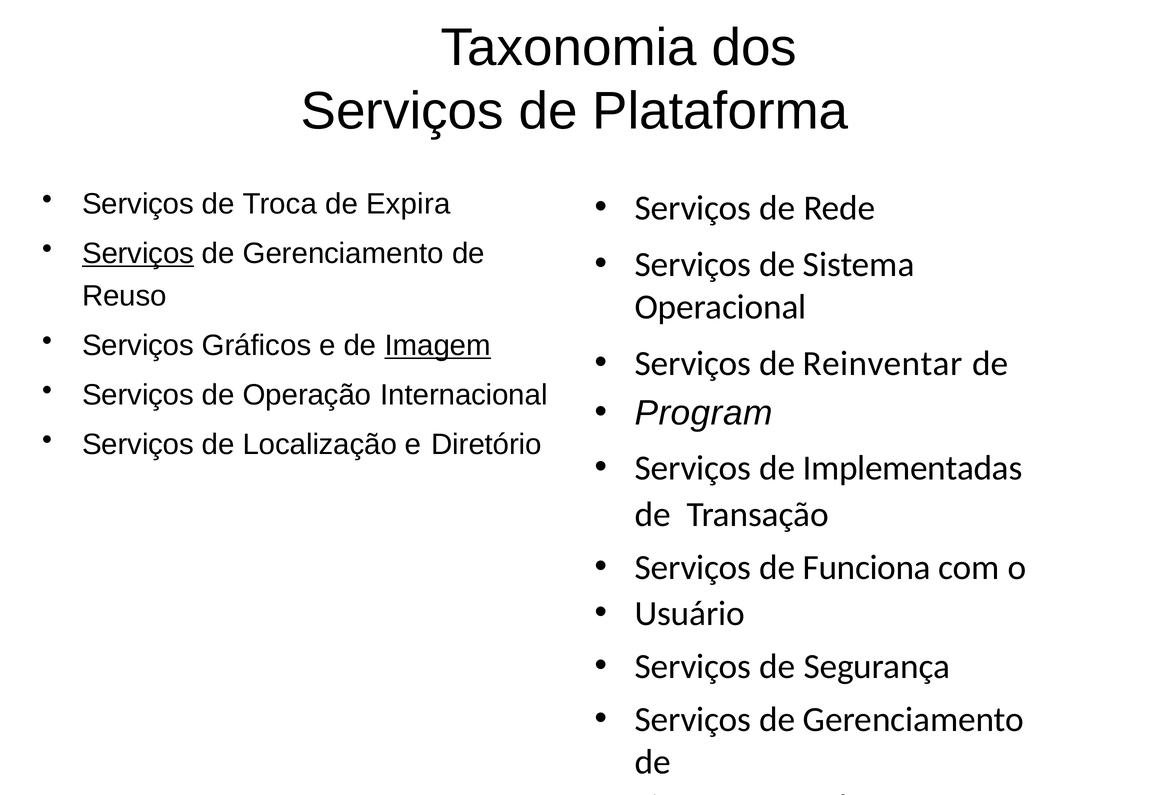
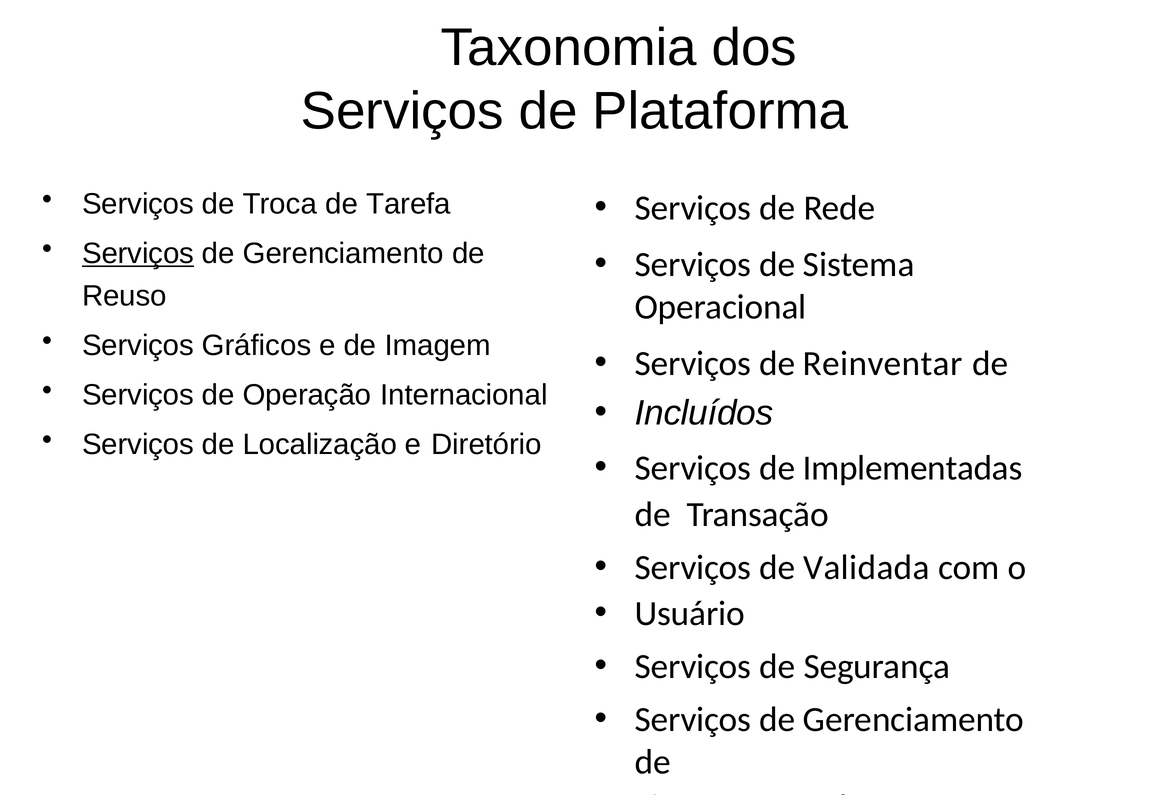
Expira: Expira -> Tarefa (409, 204)
Imagem underline: present -> none (438, 346)
Program: Program -> Incluídos (704, 413)
Funciona: Funciona -> Validada (866, 568)
